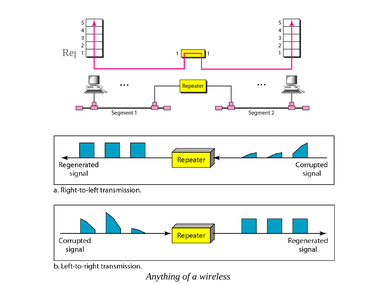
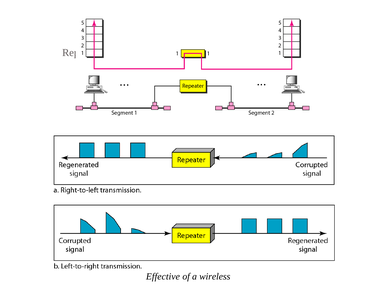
Anything: Anything -> Effective (163, 277)
